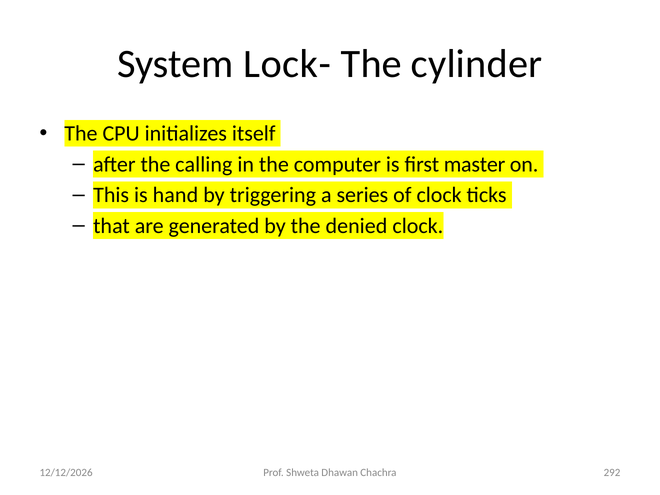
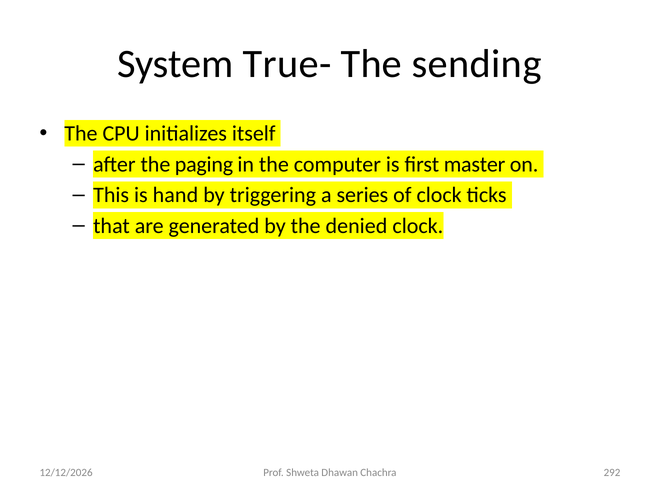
Lock-: Lock- -> True- (287, 64)
cylinder: cylinder -> sending (477, 64)
calling: calling -> paging (204, 164)
